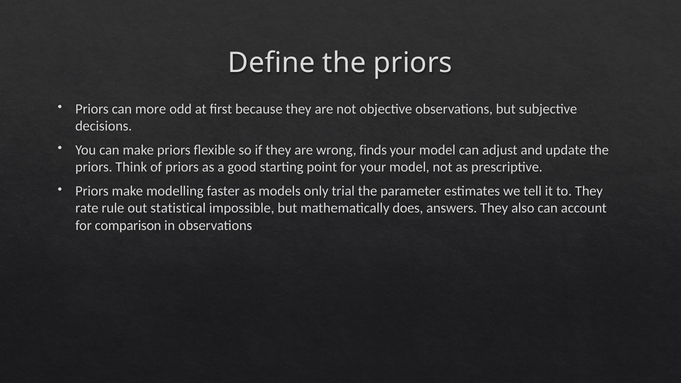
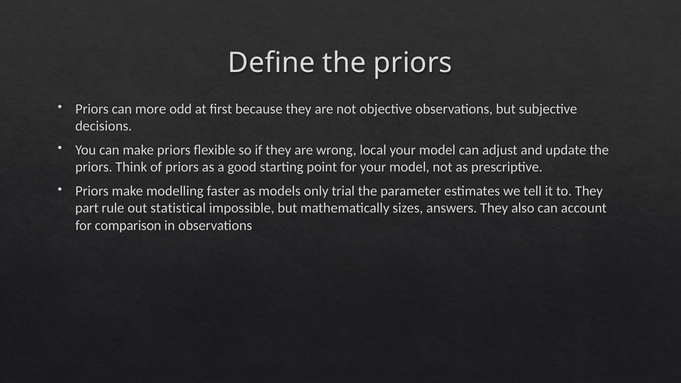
finds: finds -> local (373, 150)
rate: rate -> part (87, 208)
does: does -> sizes (408, 208)
